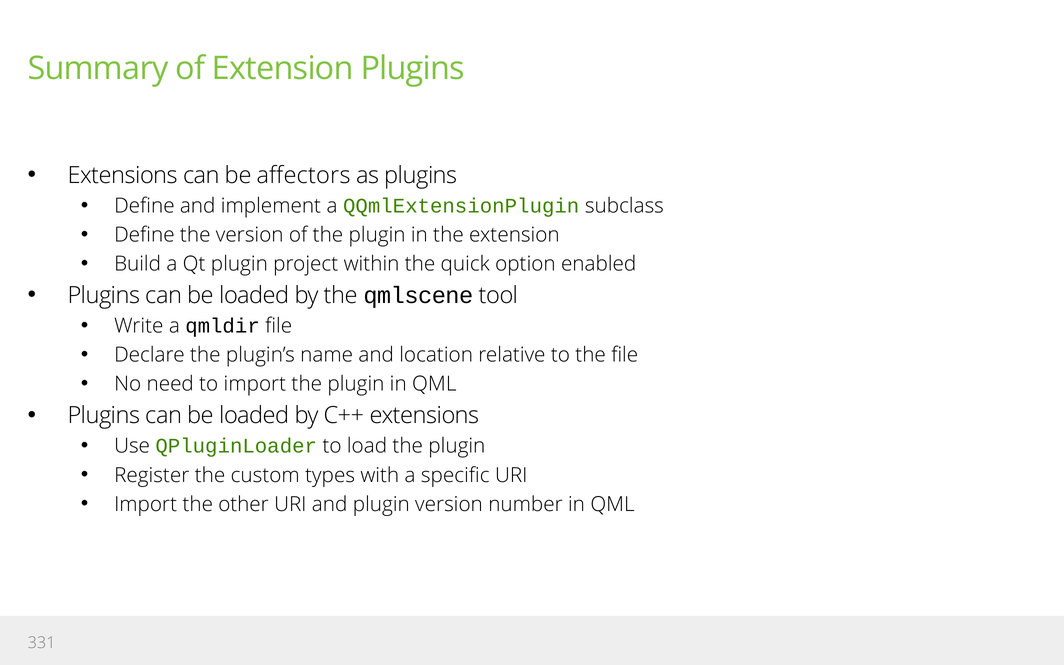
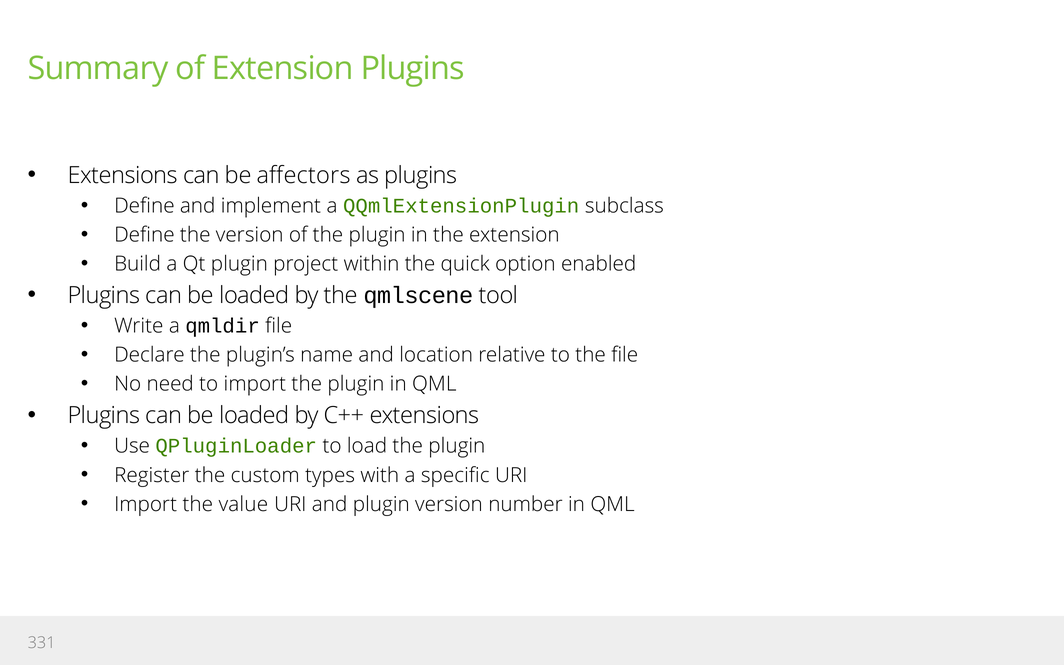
other: other -> value (243, 504)
